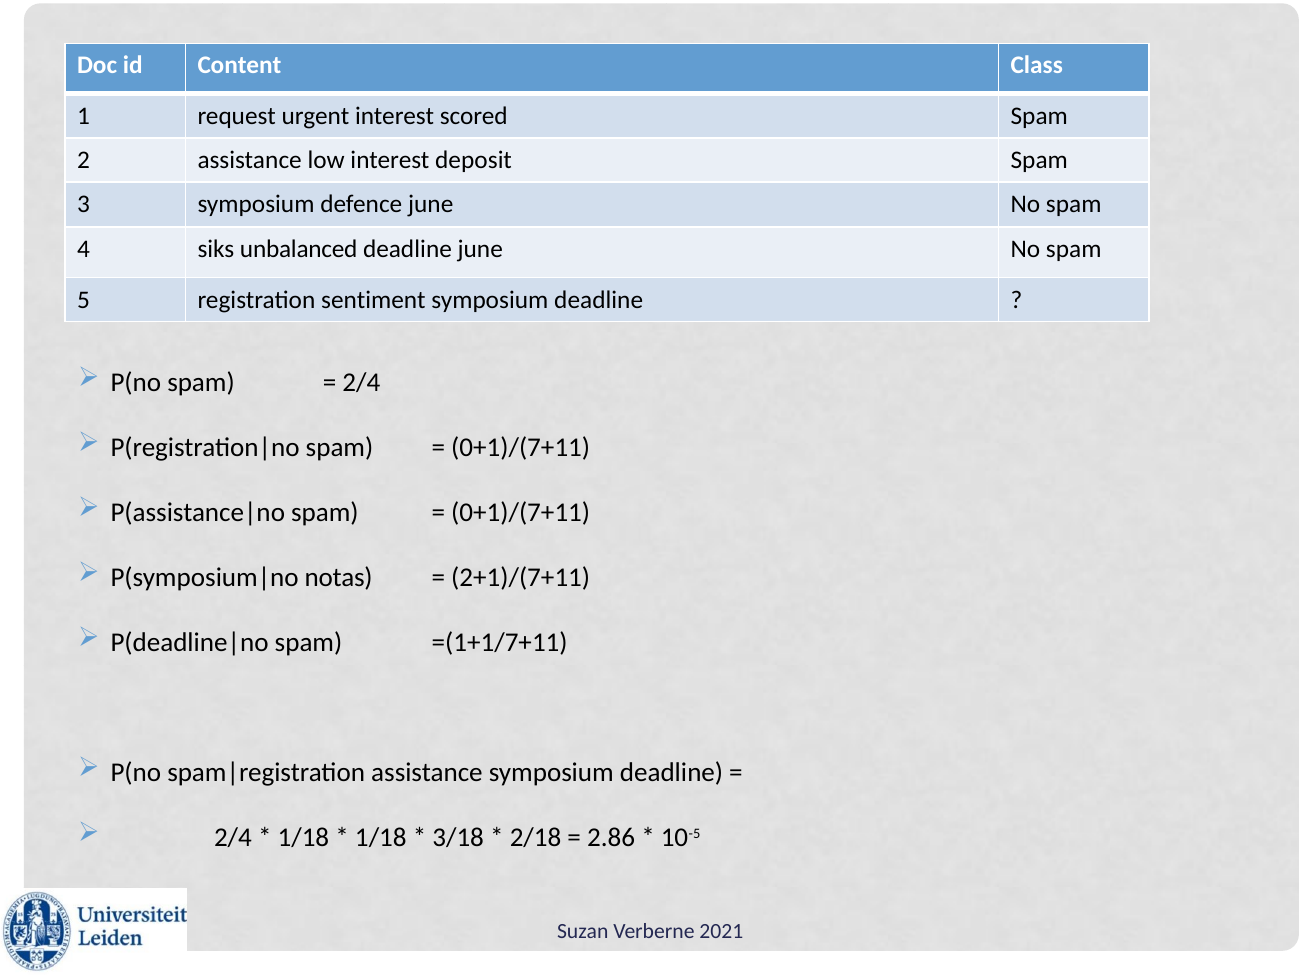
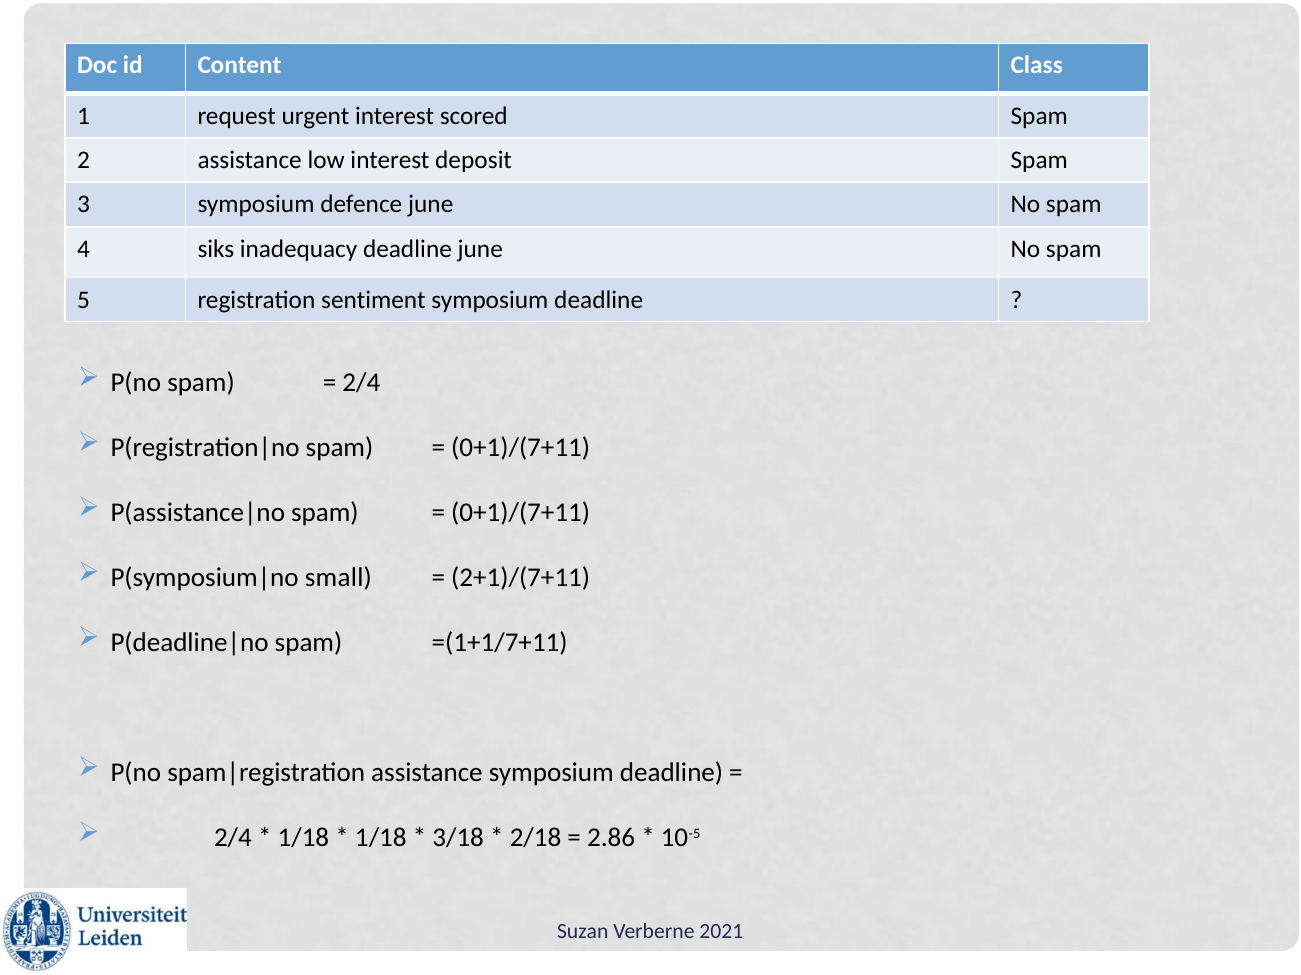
unbalanced: unbalanced -> inadequacy (299, 250)
notas: notas -> small (338, 578)
